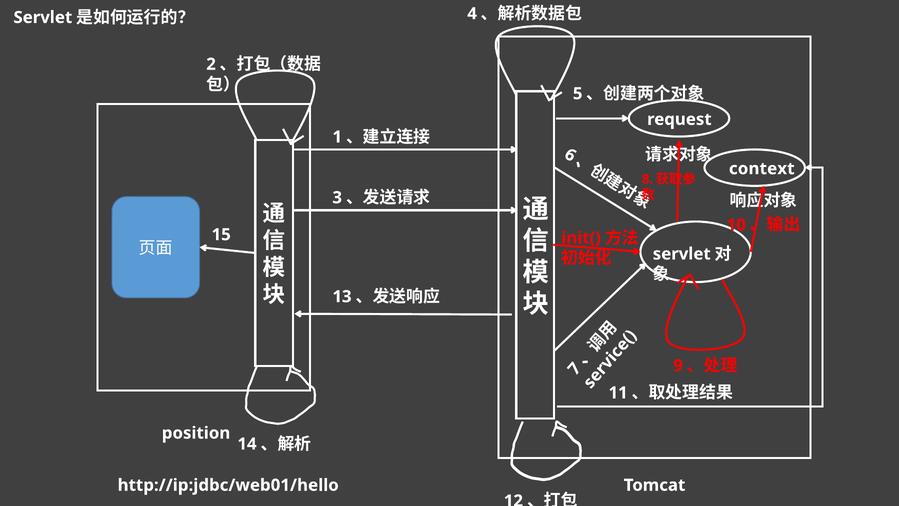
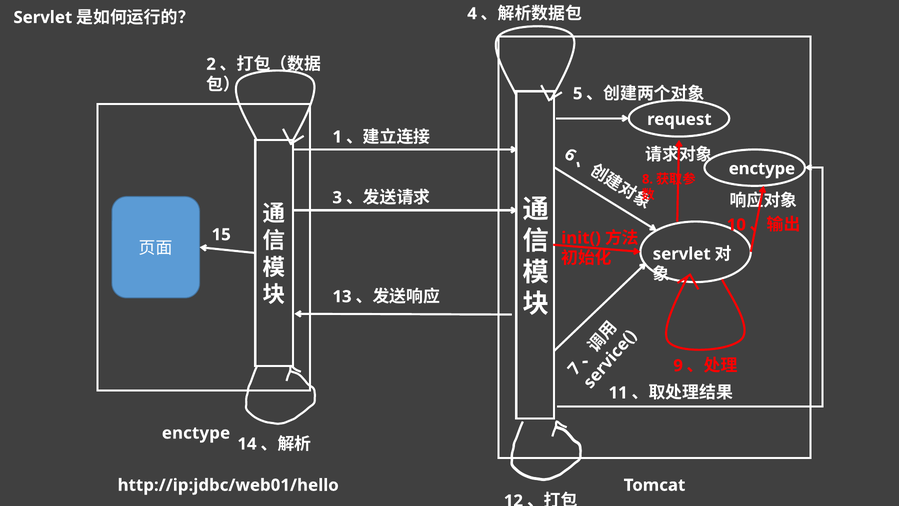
context: context -> enctype (762, 169)
position: position -> enctype (196, 433)
